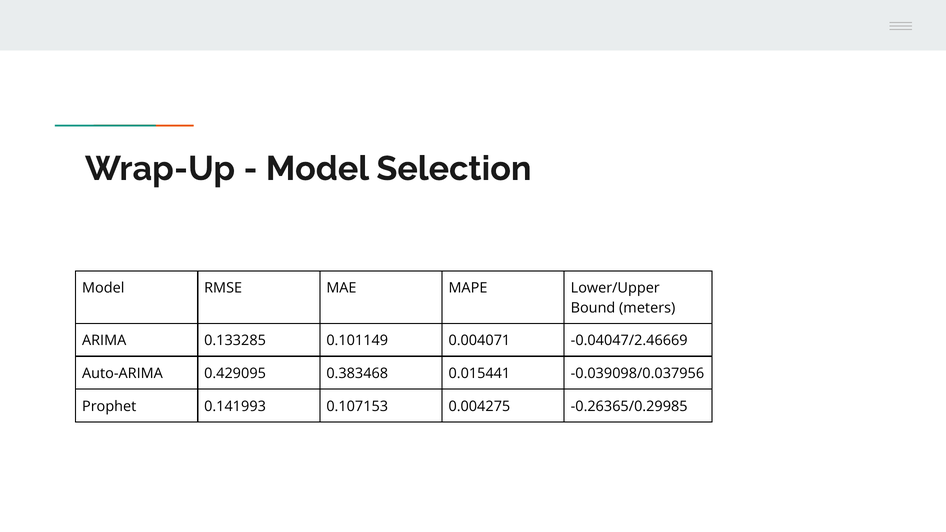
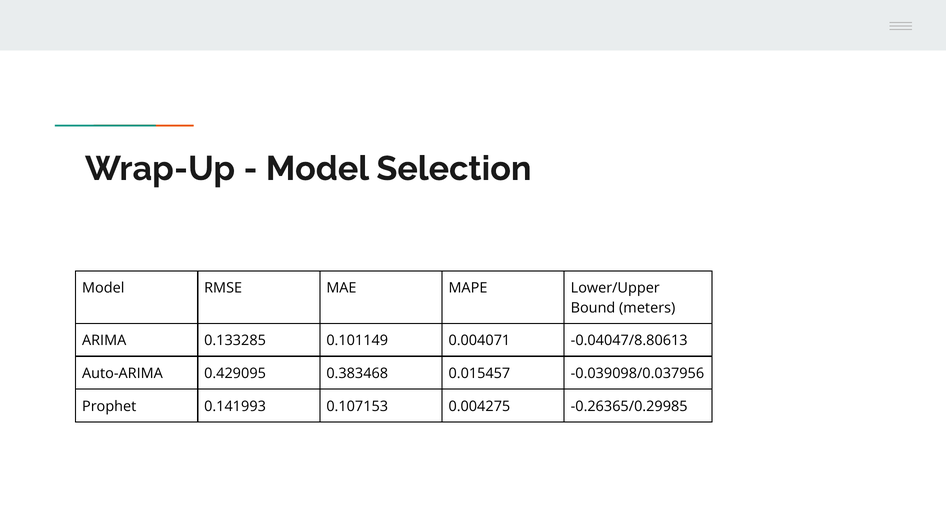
-0.04047/2.46669: -0.04047/2.46669 -> -0.04047/8.80613 (629, 341)
0.015441: 0.015441 -> 0.015457 (479, 374)
